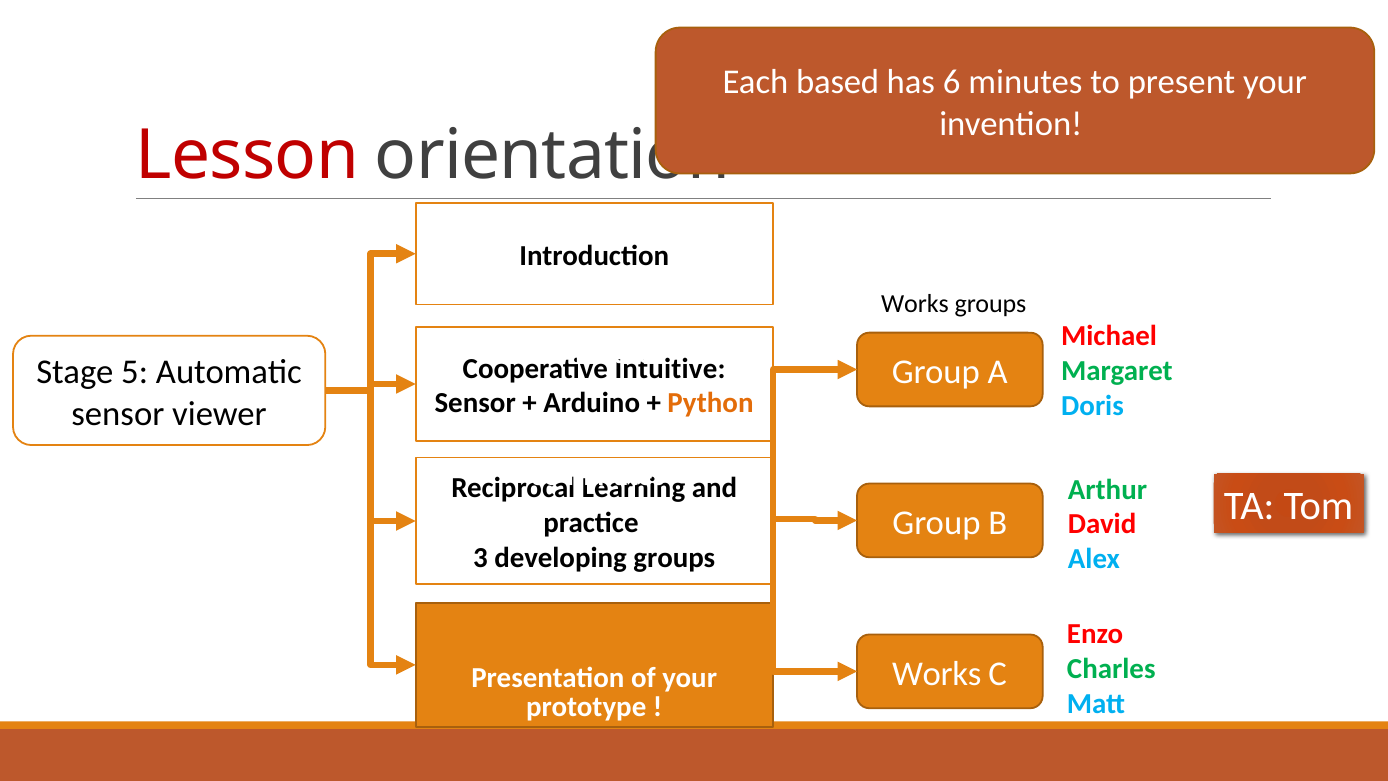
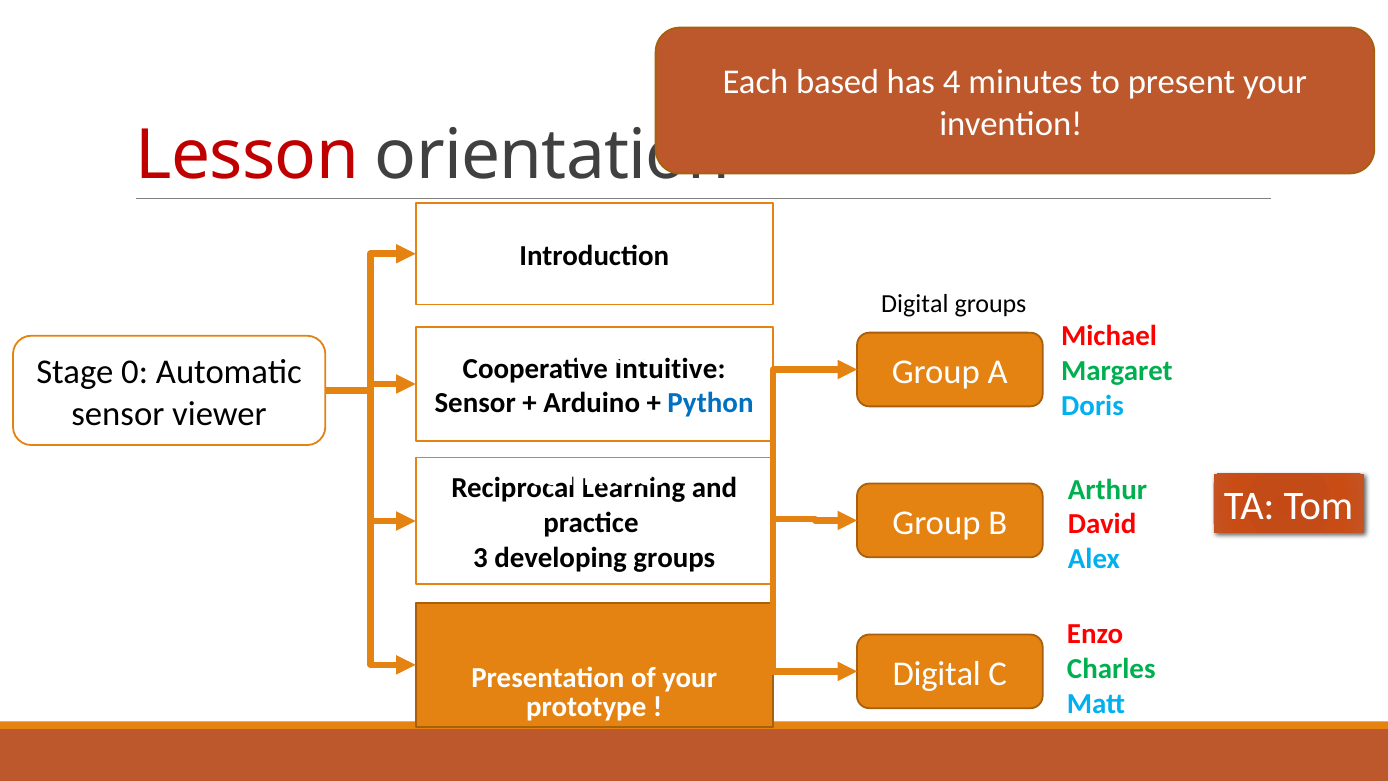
6: 6 -> 4 (952, 82)
Works: Works -> Digital (915, 304)
5: 5 -> 0 (135, 372)
Python colour: orange -> blue (711, 403)
Works: Works -> Digital (937, 674)
